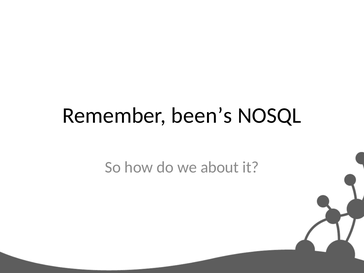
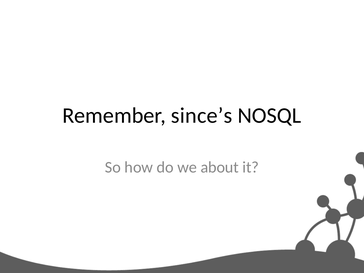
been’s: been’s -> since’s (202, 116)
